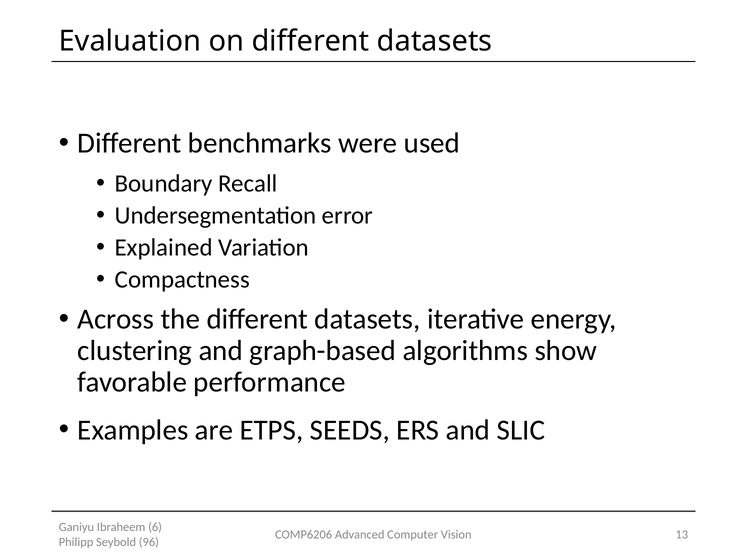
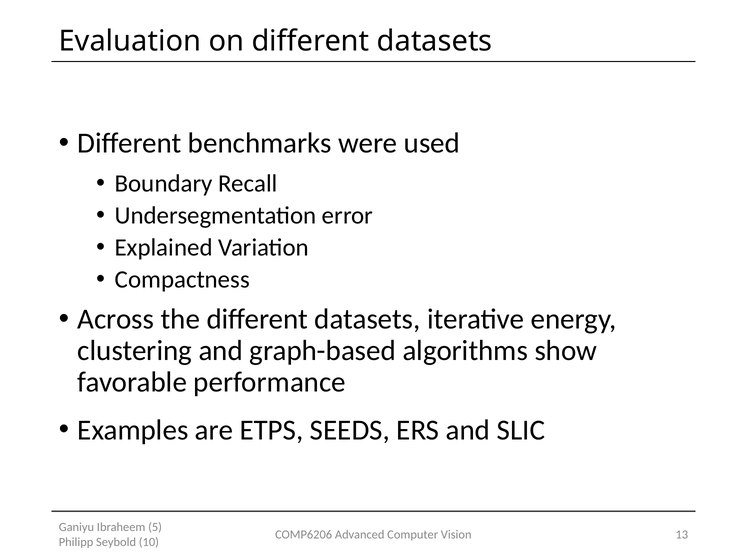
6: 6 -> 5 (155, 528)
96: 96 -> 10 (149, 542)
